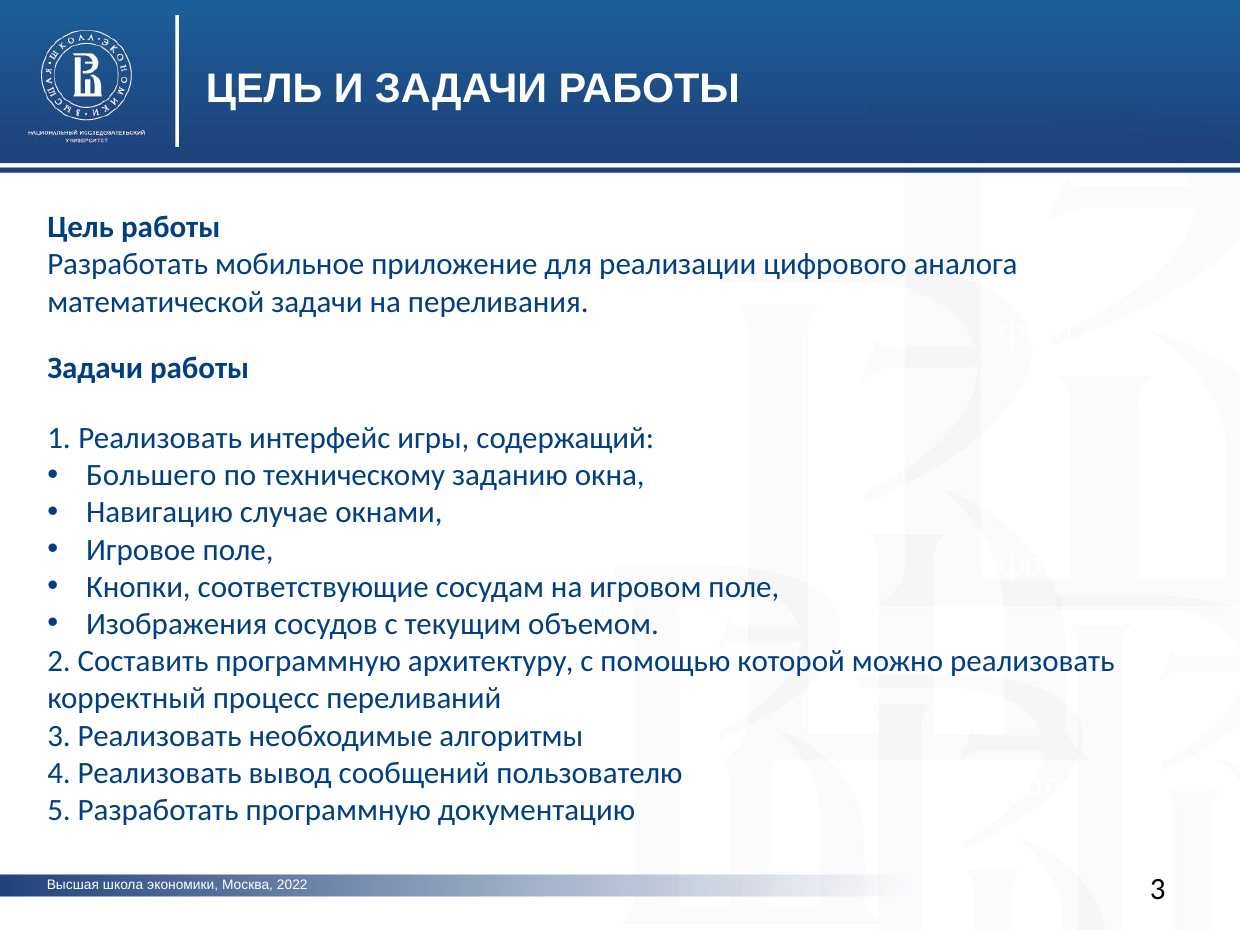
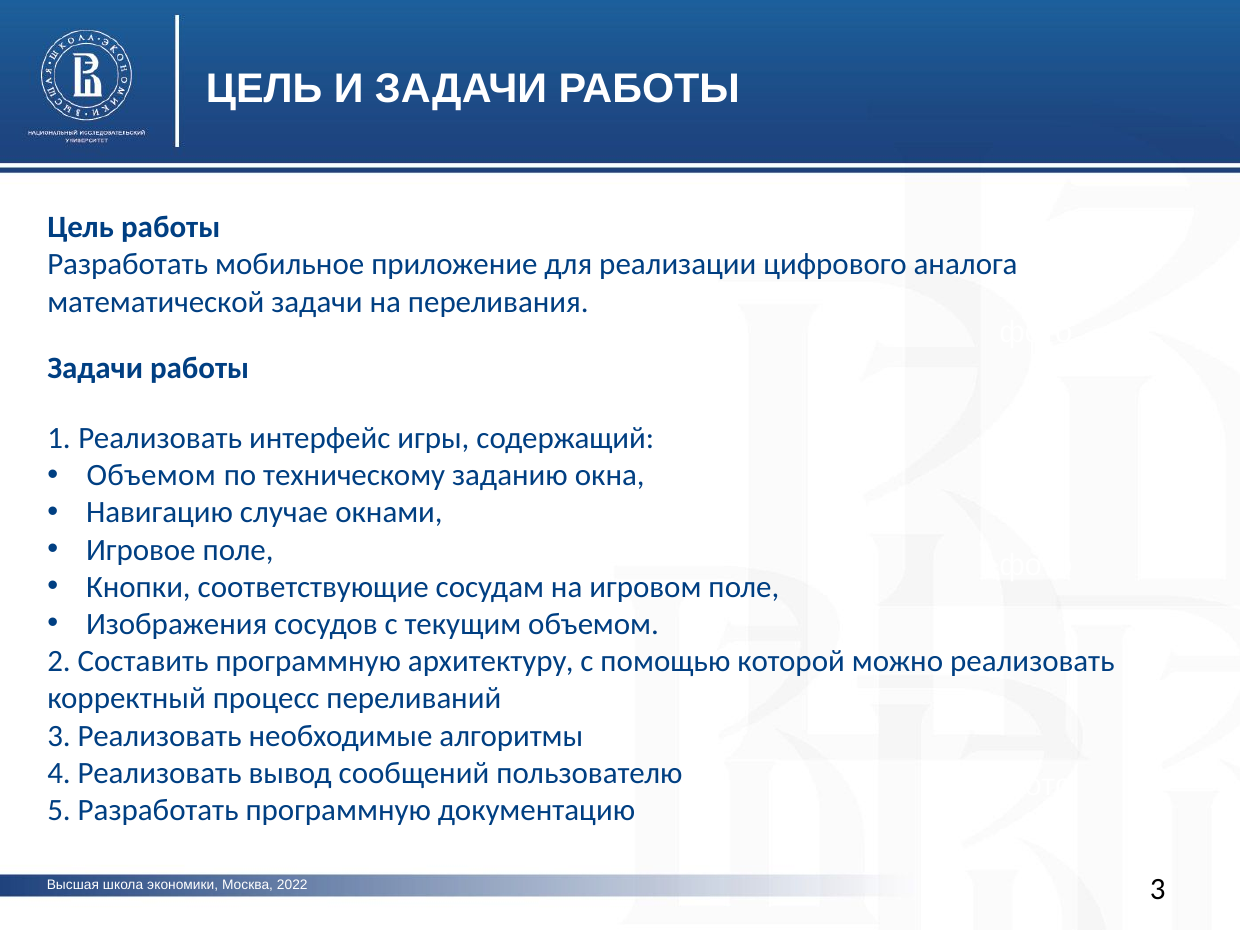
Большего: Большего -> Объемом (151, 475)
